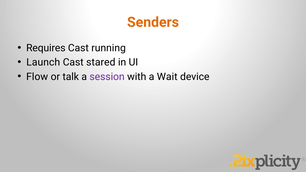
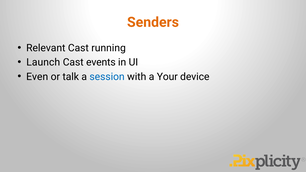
Requires: Requires -> Relevant (46, 48)
stared: stared -> events (101, 62)
Flow: Flow -> Even (37, 77)
session colour: purple -> blue (107, 77)
Wait: Wait -> Your (167, 77)
